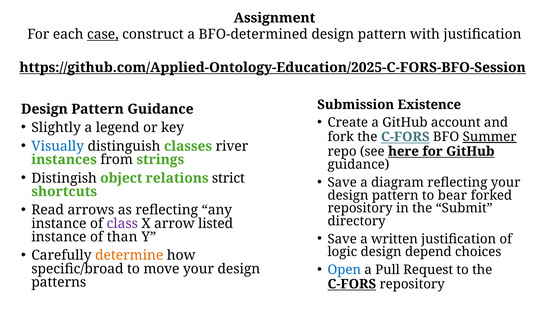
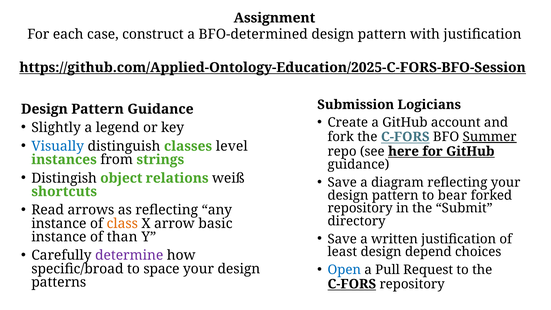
case underline: present -> none (103, 34)
Existence: Existence -> Logicians (429, 105)
river: river -> level (232, 146)
strict: strict -> weiß (228, 178)
class colour: purple -> orange (122, 223)
listed: listed -> basic (215, 223)
logic: logic -> least (342, 252)
determine colour: orange -> purple (129, 255)
move: move -> space (161, 269)
